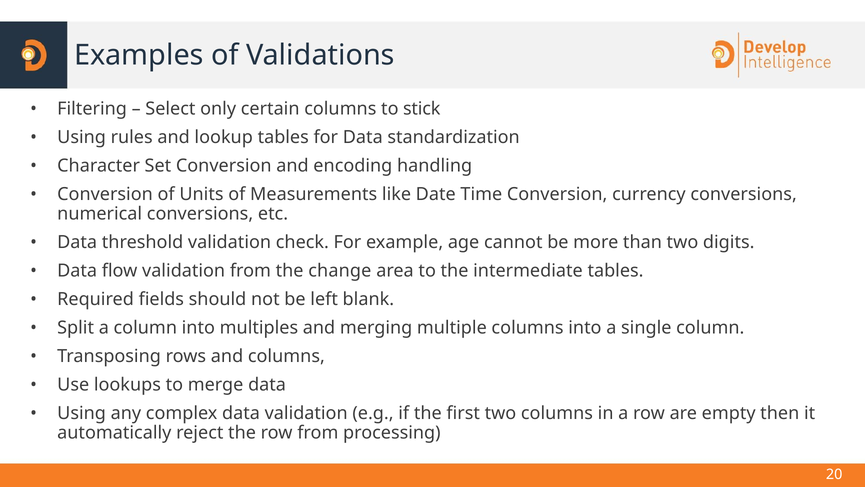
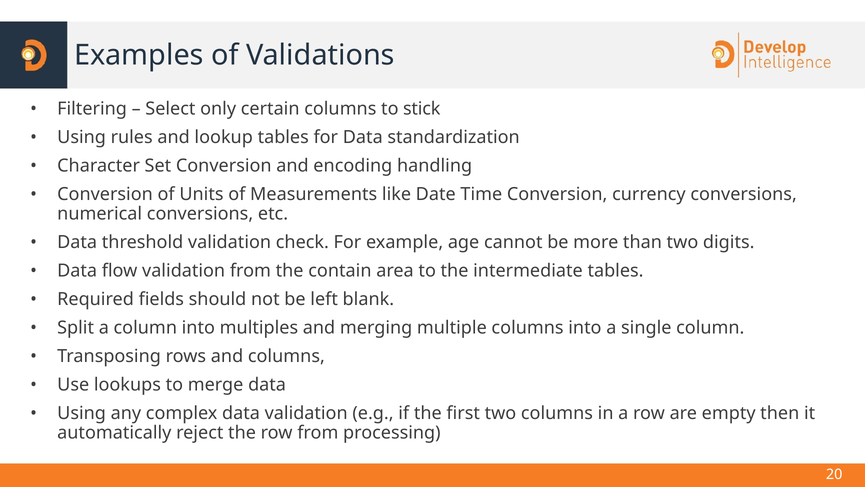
change: change -> contain (340, 271)
